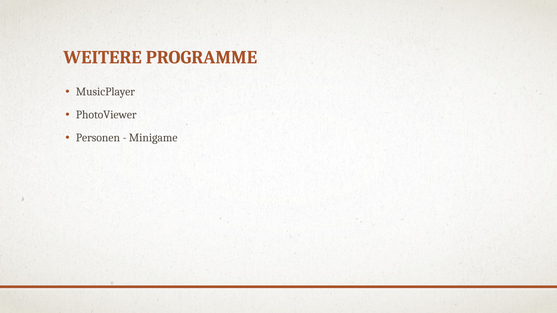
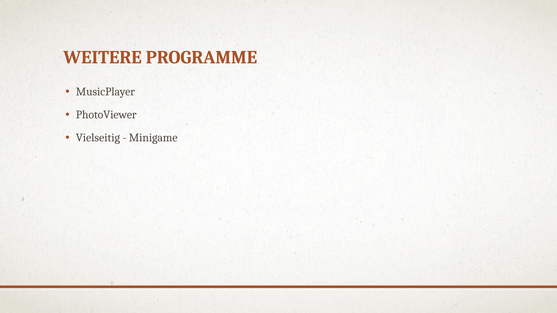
Personen: Personen -> Vielseitig (98, 138)
